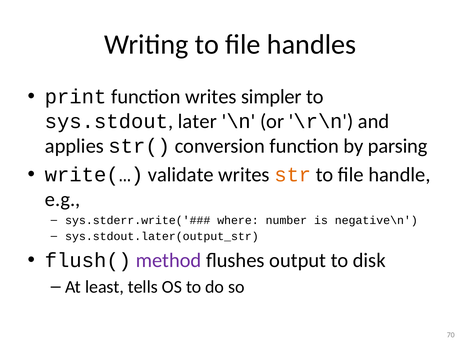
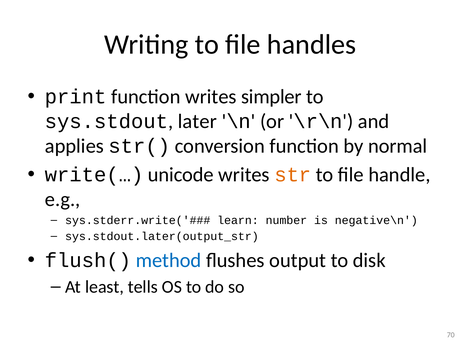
parsing: parsing -> normal (398, 146)
validate: validate -> unicode (181, 175)
where: where -> learn (238, 220)
method colour: purple -> blue (169, 260)
